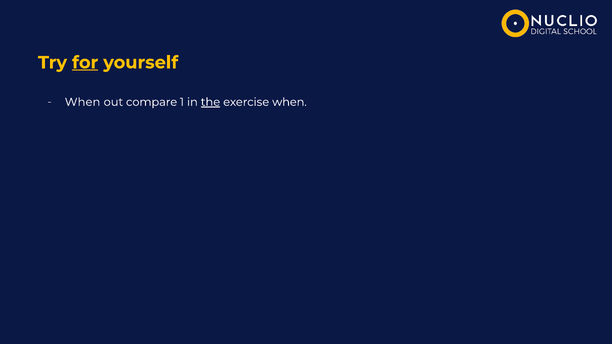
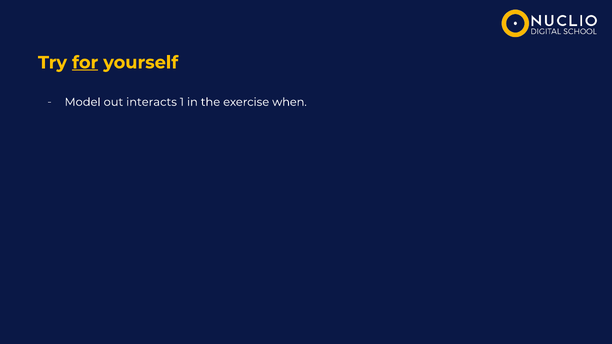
When: When -> Model (83, 102)
compare: compare -> interacts (152, 102)
the underline: present -> none (210, 102)
